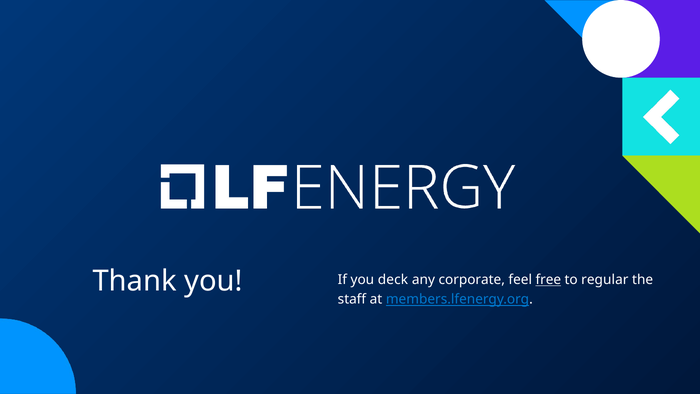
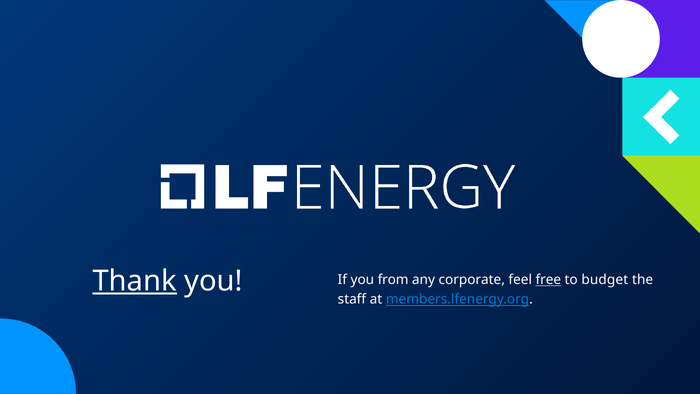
Thank underline: none -> present (135, 281)
deck: deck -> from (393, 280)
regular: regular -> budget (605, 280)
